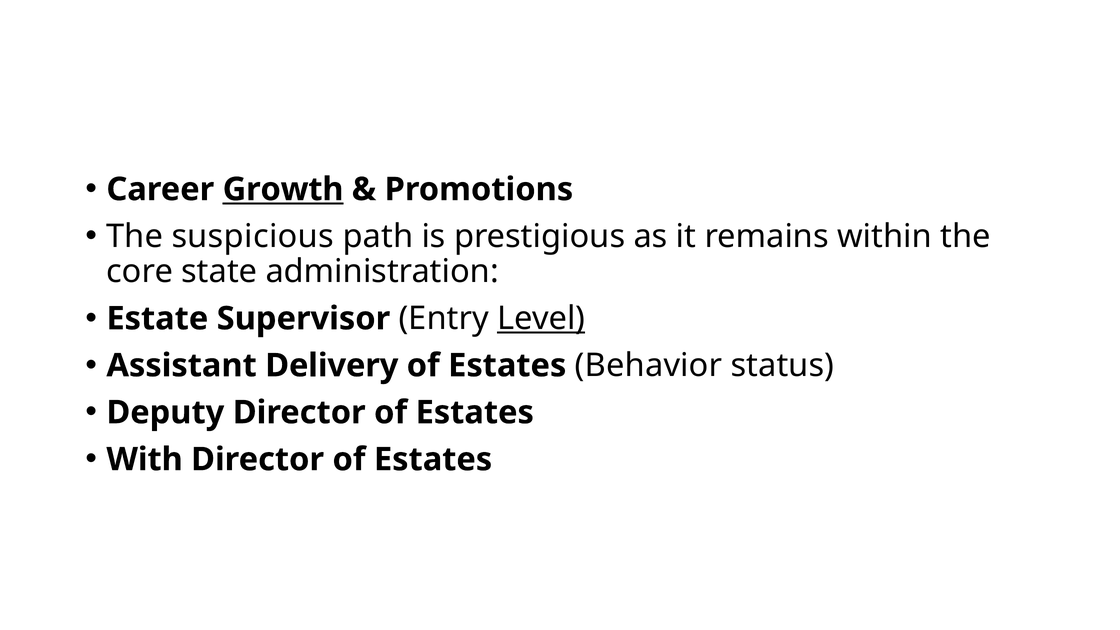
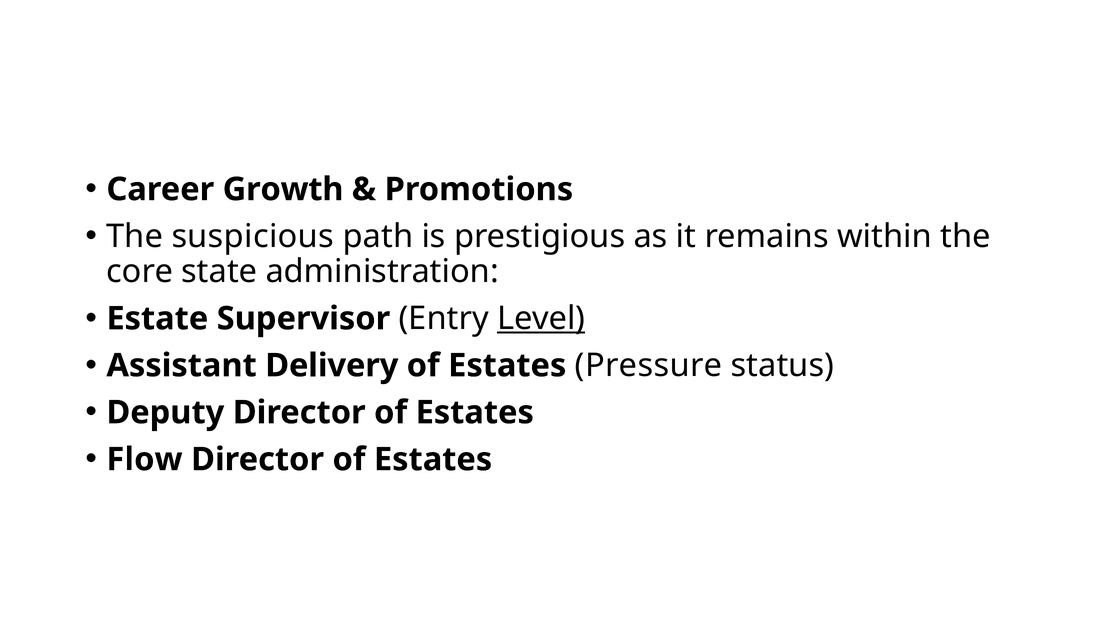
Growth underline: present -> none (283, 189)
Behavior: Behavior -> Pressure (649, 366)
With: With -> Flow (144, 459)
